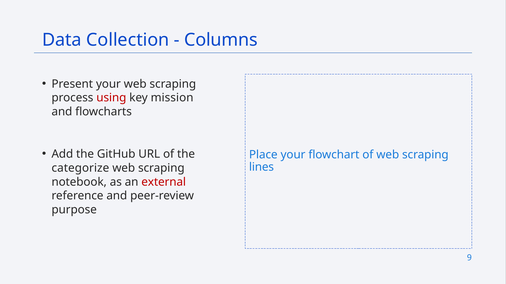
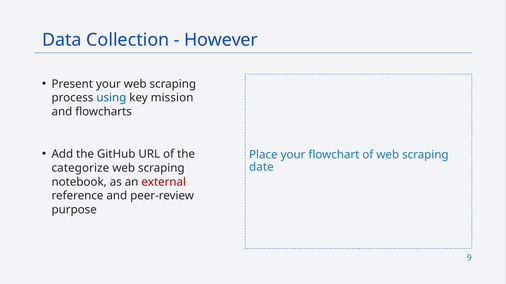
Columns: Columns -> However (221, 40)
using colour: red -> blue (111, 98)
lines: lines -> date (261, 167)
